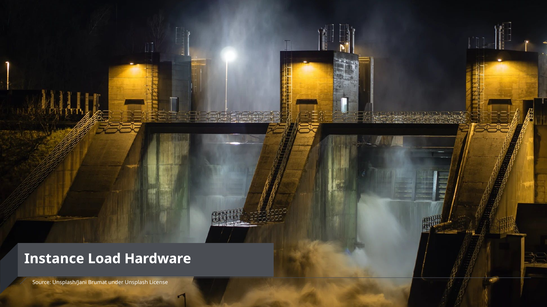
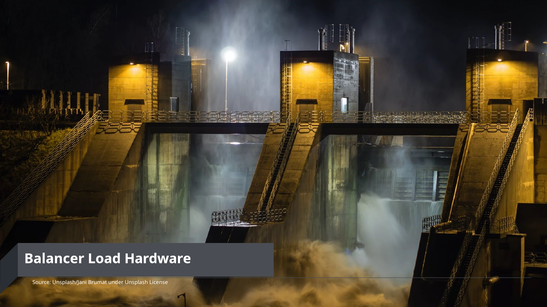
Instance: Instance -> Balancer (54, 259)
